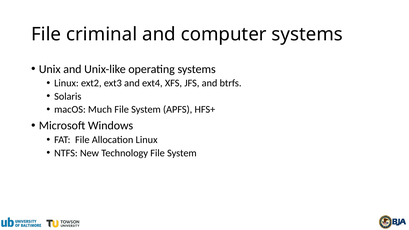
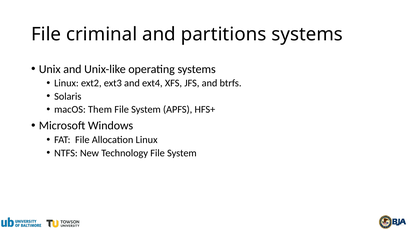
computer: computer -> partitions (224, 34)
Much: Much -> Them (100, 110)
